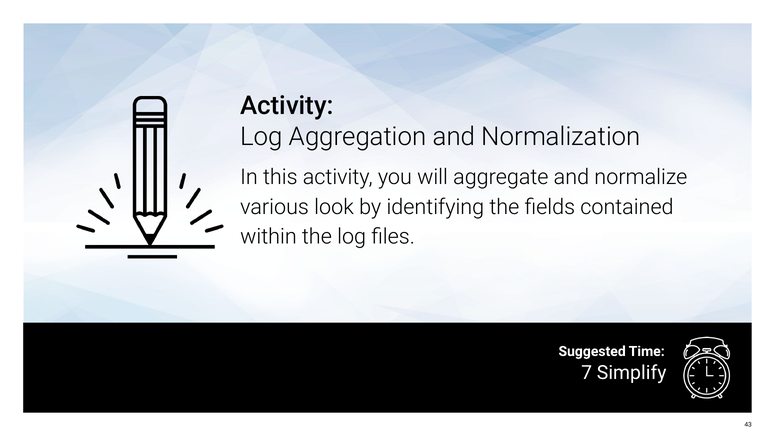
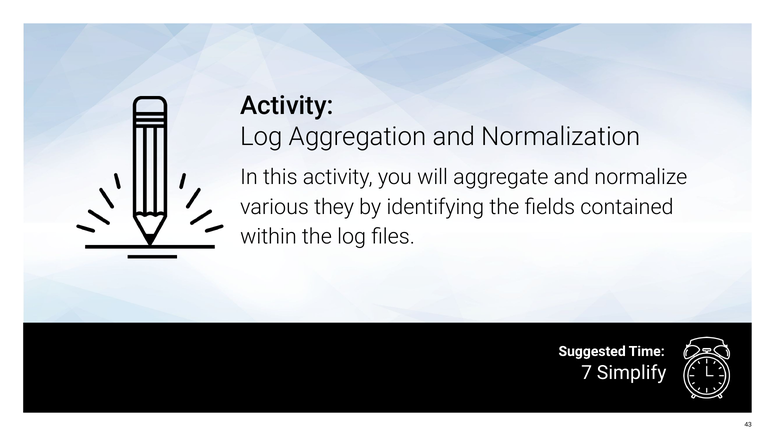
look: look -> they (334, 207)
